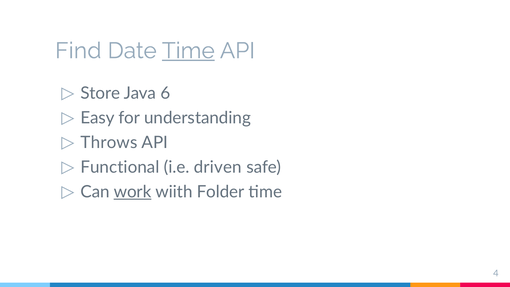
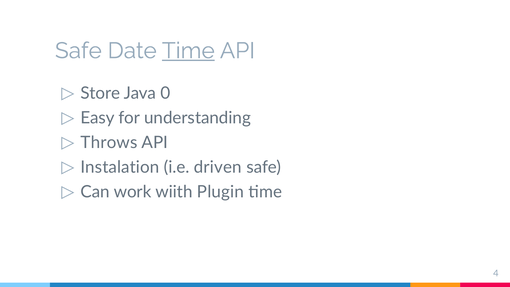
Find: Find -> Safe (78, 51)
6: 6 -> 0 (165, 93)
Functional: Functional -> Instalation (120, 167)
work underline: present -> none (133, 192)
Folder: Folder -> Plugin (220, 192)
